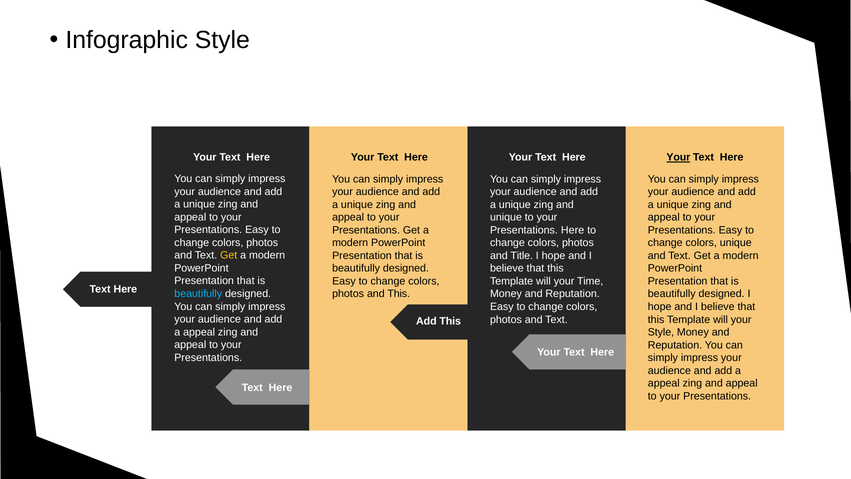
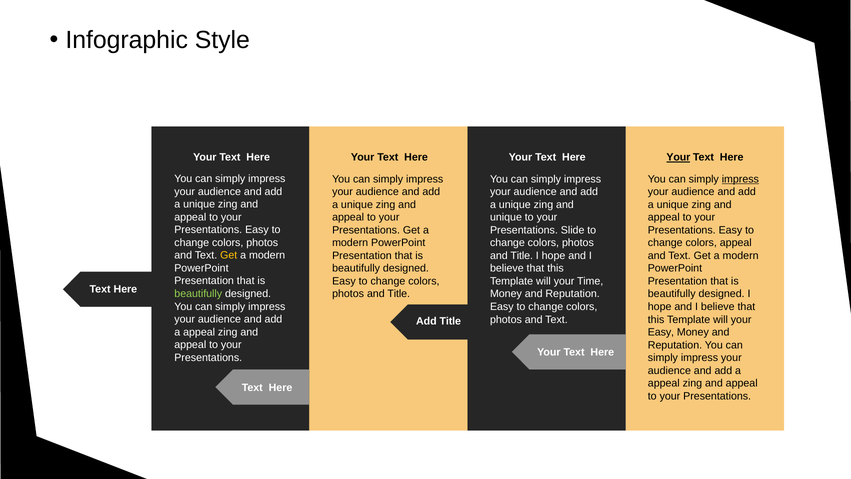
impress underline: none -> present (740, 179)
Presentations Here: Here -> Slide (573, 230)
colors unique: unique -> appeal (736, 243)
beautifully colour: light blue -> light green (198, 294)
This: This -> Title (399, 294)
Add This: This -> Title (450, 321)
Style: Style -> Easy (661, 332)
